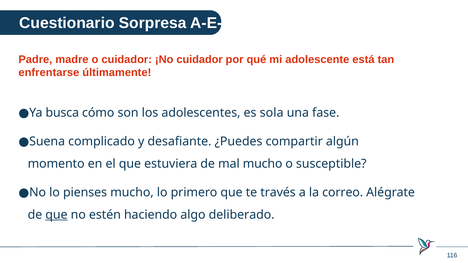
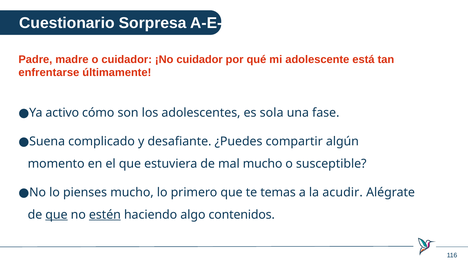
busca: busca -> activo (62, 113)
través: través -> temas (278, 193)
correo: correo -> acudir (343, 193)
estén underline: none -> present (105, 215)
deliberado: deliberado -> contenidos (242, 215)
